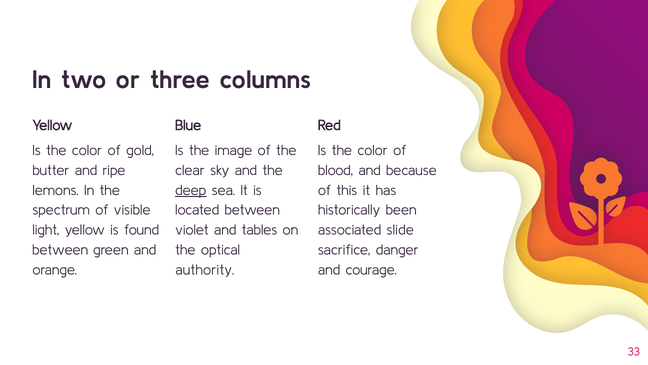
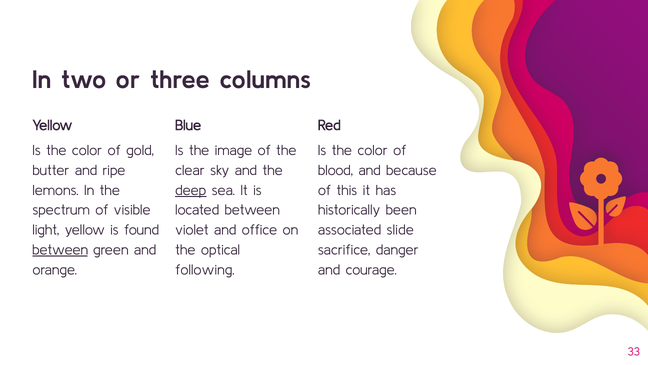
tables: tables -> office (260, 230)
between underline: none -> present (60, 250)
authority: authority -> following (205, 269)
